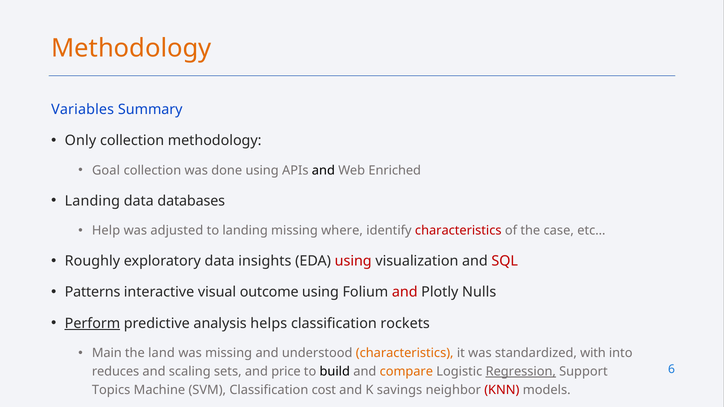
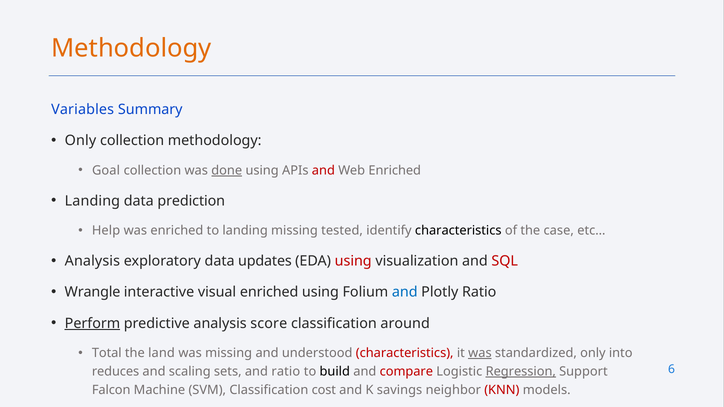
done underline: none -> present (227, 171)
and colour: black -> red (323, 171)
databases: databases -> prediction (191, 201)
was adjusted: adjusted -> enriched (177, 231)
where: where -> tested (342, 231)
characteristics colour: red -> black (458, 231)
Roughly: Roughly -> Analysis (92, 261)
insights: insights -> updates (265, 261)
Patterns: Patterns -> Wrangle (93, 292)
visual outcome: outcome -> enriched (269, 292)
and colour: red -> blue (405, 292)
Plotly Nulls: Nulls -> Ratio (479, 292)
helps: helps -> score (269, 324)
rockets: rockets -> around (405, 324)
Main: Main -> Total (107, 353)
characteristics colour: orange -> red (405, 353)
was underline: none -> present (480, 353)
standardized with: with -> only (593, 353)
and price: price -> ratio (286, 372)
compare colour: orange -> red (406, 372)
Topics: Topics -> Falcon (111, 390)
